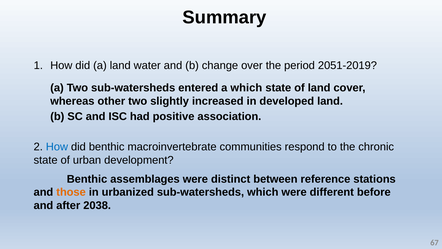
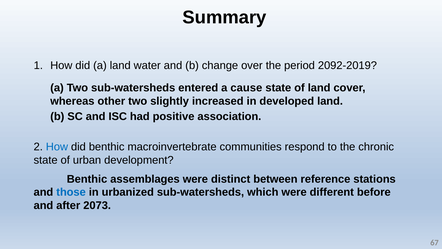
2051-2019: 2051-2019 -> 2092-2019 (347, 65)
a which: which -> cause (246, 88)
those colour: orange -> blue (71, 192)
2038: 2038 -> 2073 (97, 205)
